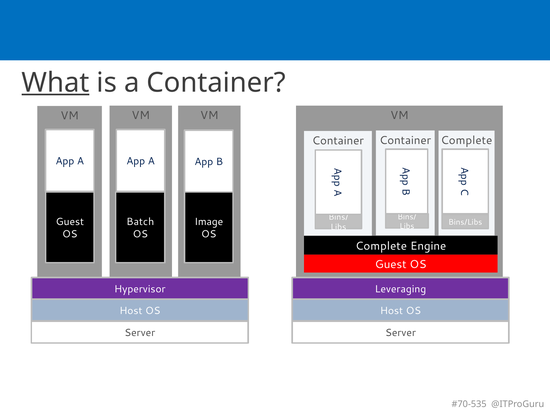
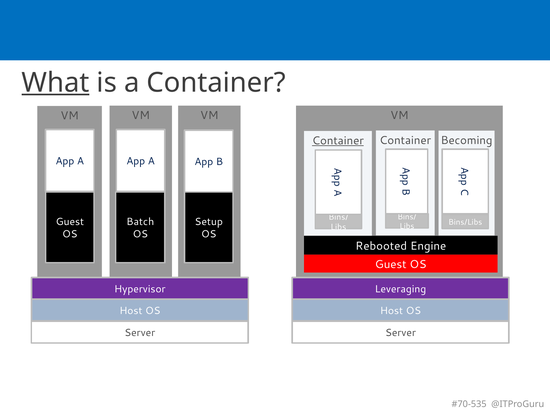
Complete: Complete -> Becoming (467, 140)
Container underline: none -> present (338, 141)
Image: Image -> Setup (209, 222)
Complete: Complete -> Rebooted (381, 246)
